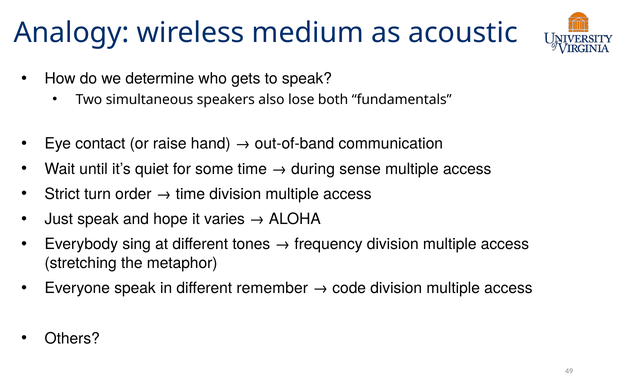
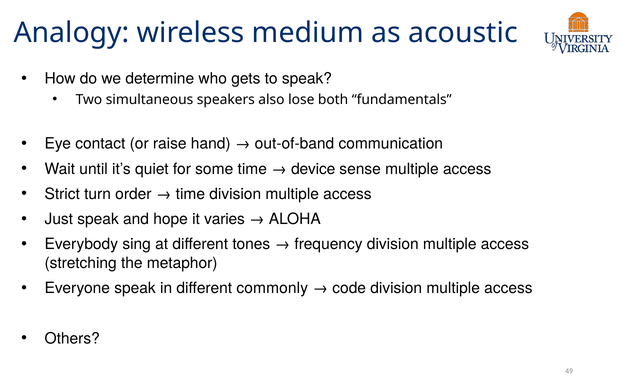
during: during -> device (313, 169)
remember: remember -> commonly (272, 288)
